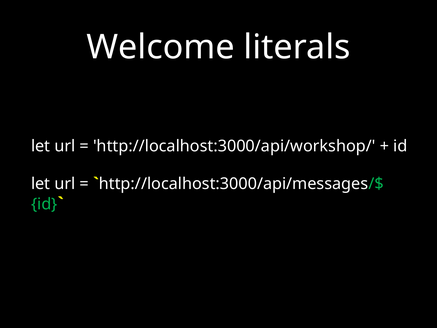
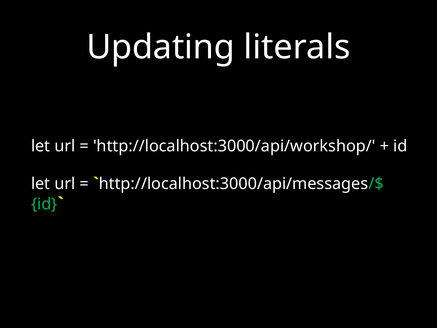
Welcome: Welcome -> Updating (161, 47)
